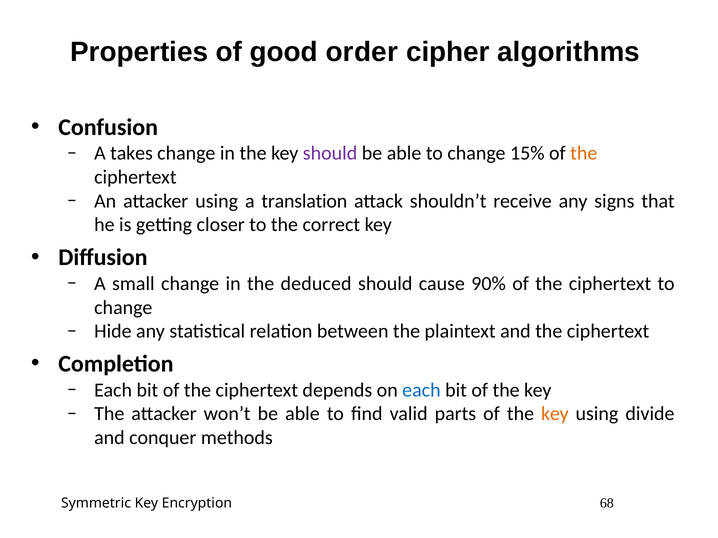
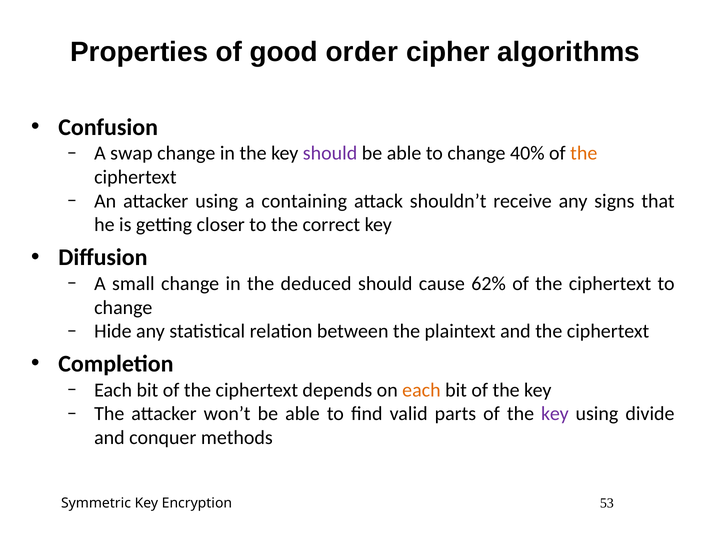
takes: takes -> swap (131, 153)
15%: 15% -> 40% (527, 153)
translation: translation -> containing (304, 201)
90%: 90% -> 62% (489, 284)
each colour: blue -> orange (421, 390)
key colour: orange -> purple (555, 414)
68: 68 -> 53 (607, 504)
